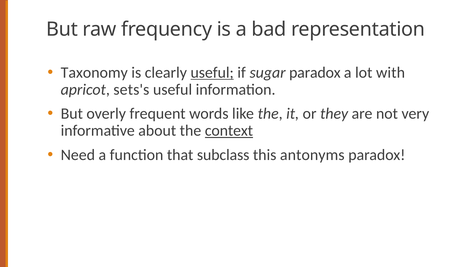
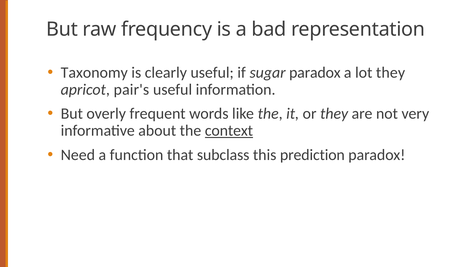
useful underline: present -> none (212, 73)
lot with: with -> they (391, 73)
sets's: sets's -> pair's (131, 90)
antonyms: antonyms -> prediction (312, 155)
